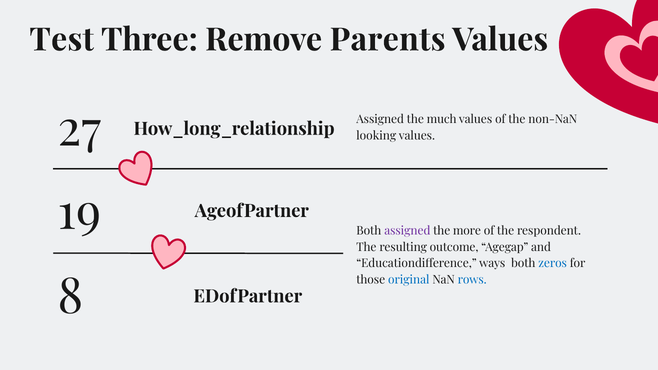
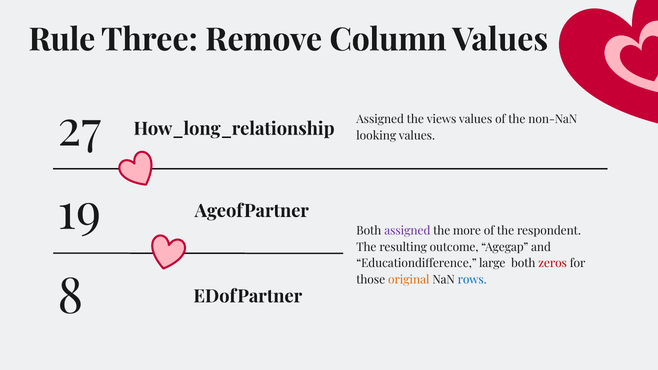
Test: Test -> Rule (62, 40)
Parents: Parents -> Column (388, 40)
much: much -> views (442, 120)
ways: ways -> large (492, 264)
zeros colour: blue -> red (553, 264)
original colour: blue -> orange (409, 280)
